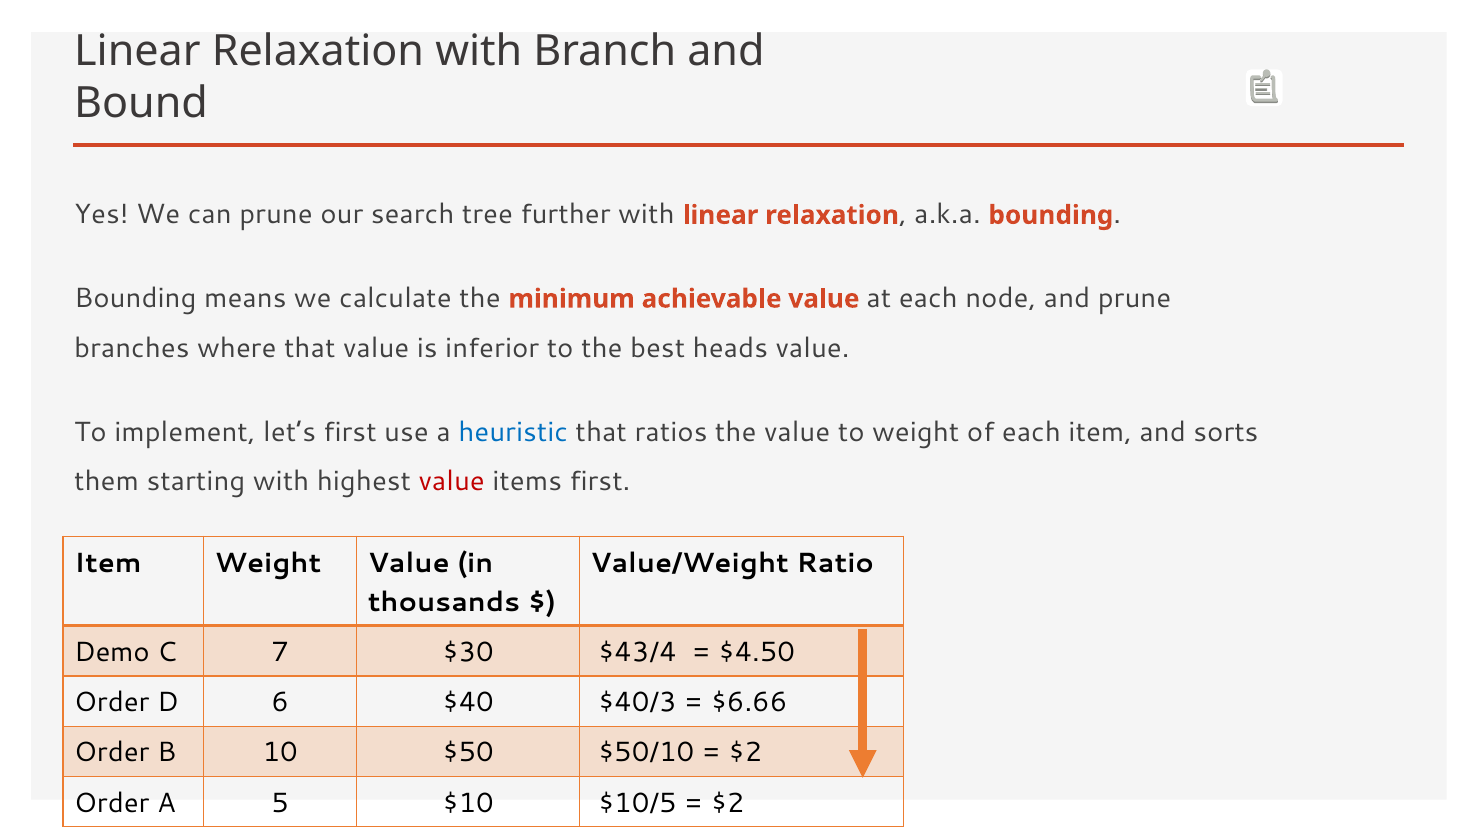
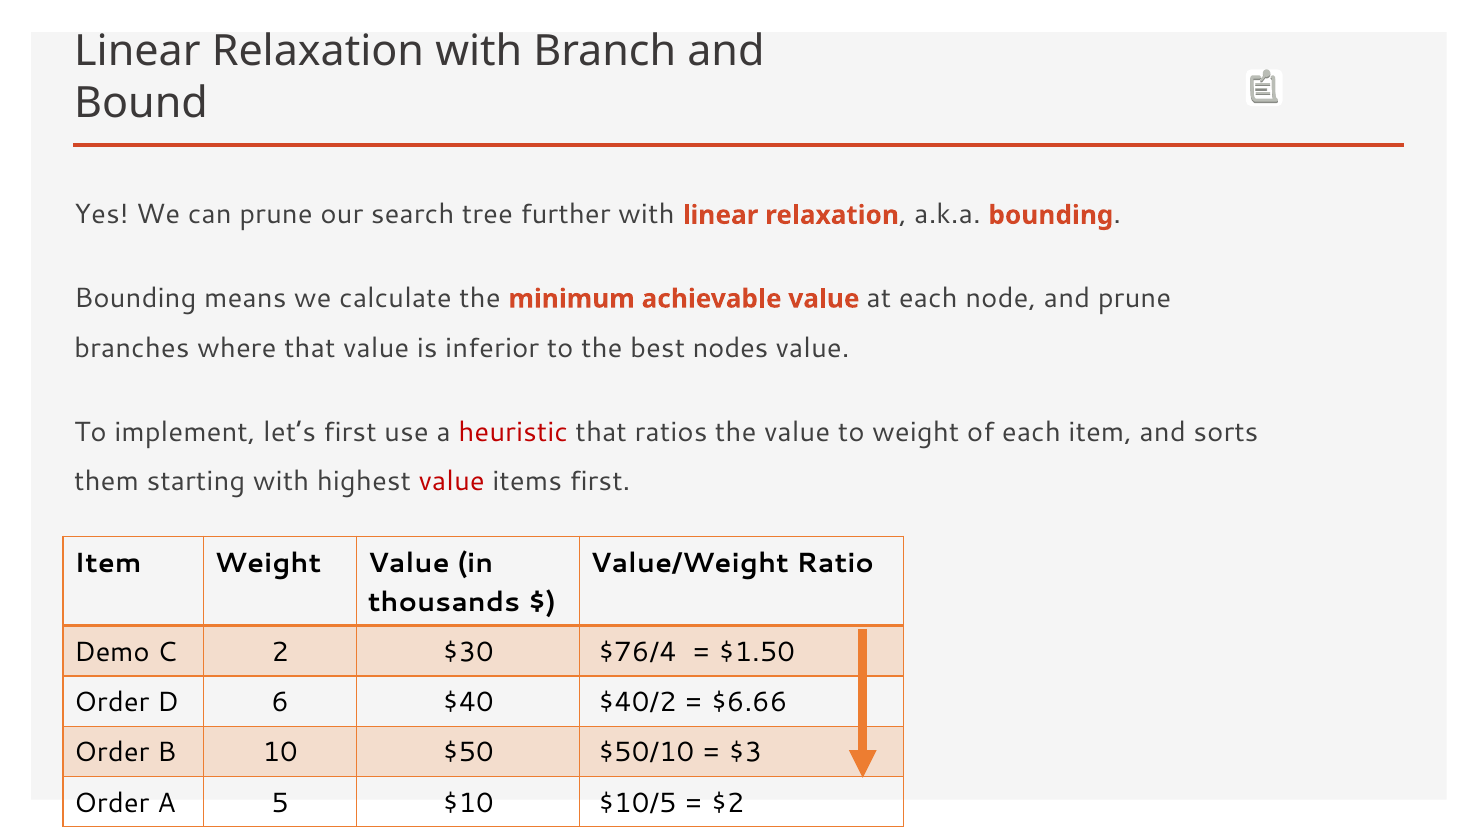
heads: heads -> nodes (731, 348)
heuristic colour: blue -> red (513, 432)
7: 7 -> 2 (280, 652)
$43/4: $43/4 -> $76/4 (637, 652)
$4.50: $4.50 -> $1.50 (757, 652)
$40/3: $40/3 -> $40/2 (637, 702)
$2: $2 -> $3 (745, 753)
